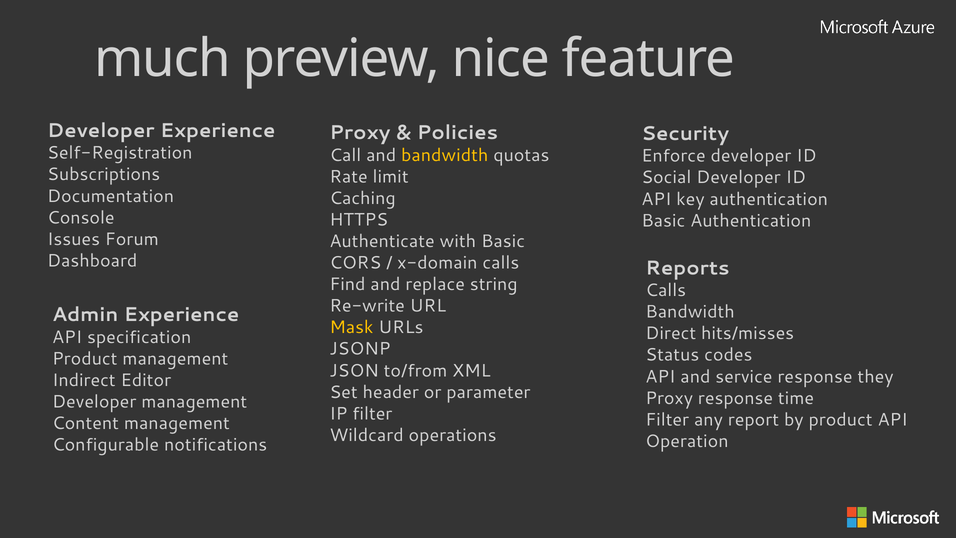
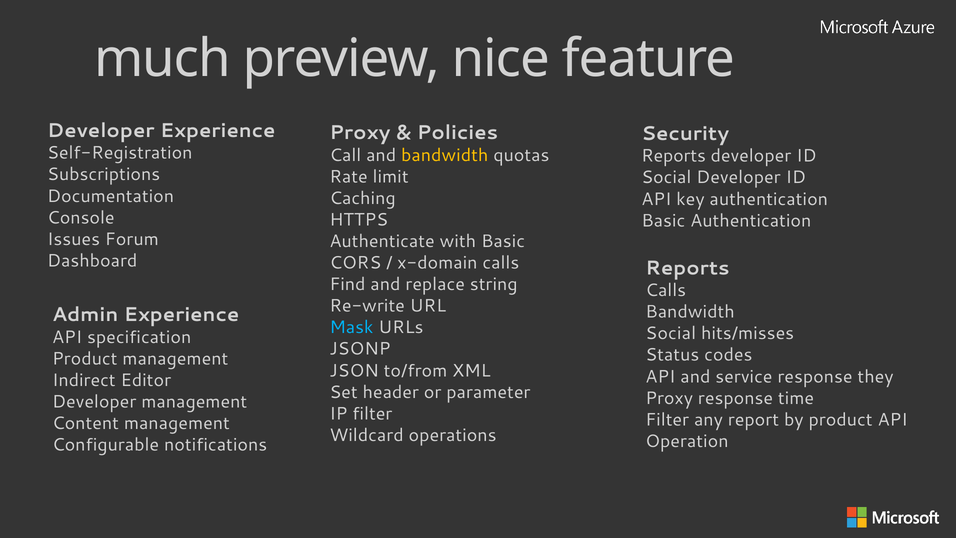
Enforce: Enforce -> Reports (674, 156)
Mask colour: yellow -> light blue (351, 327)
Direct: Direct -> Social (671, 333)
